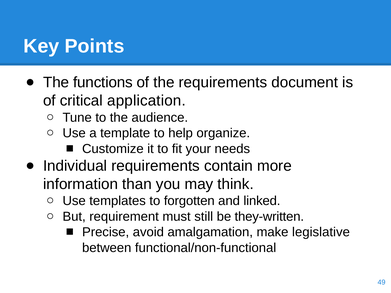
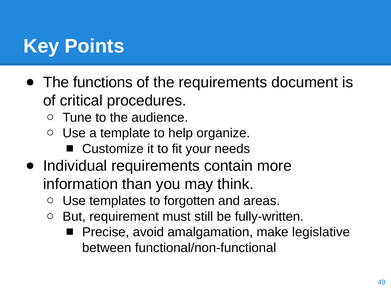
application: application -> procedures (147, 101)
linked: linked -> areas (262, 201)
they-written: they-written -> fully-written (269, 217)
